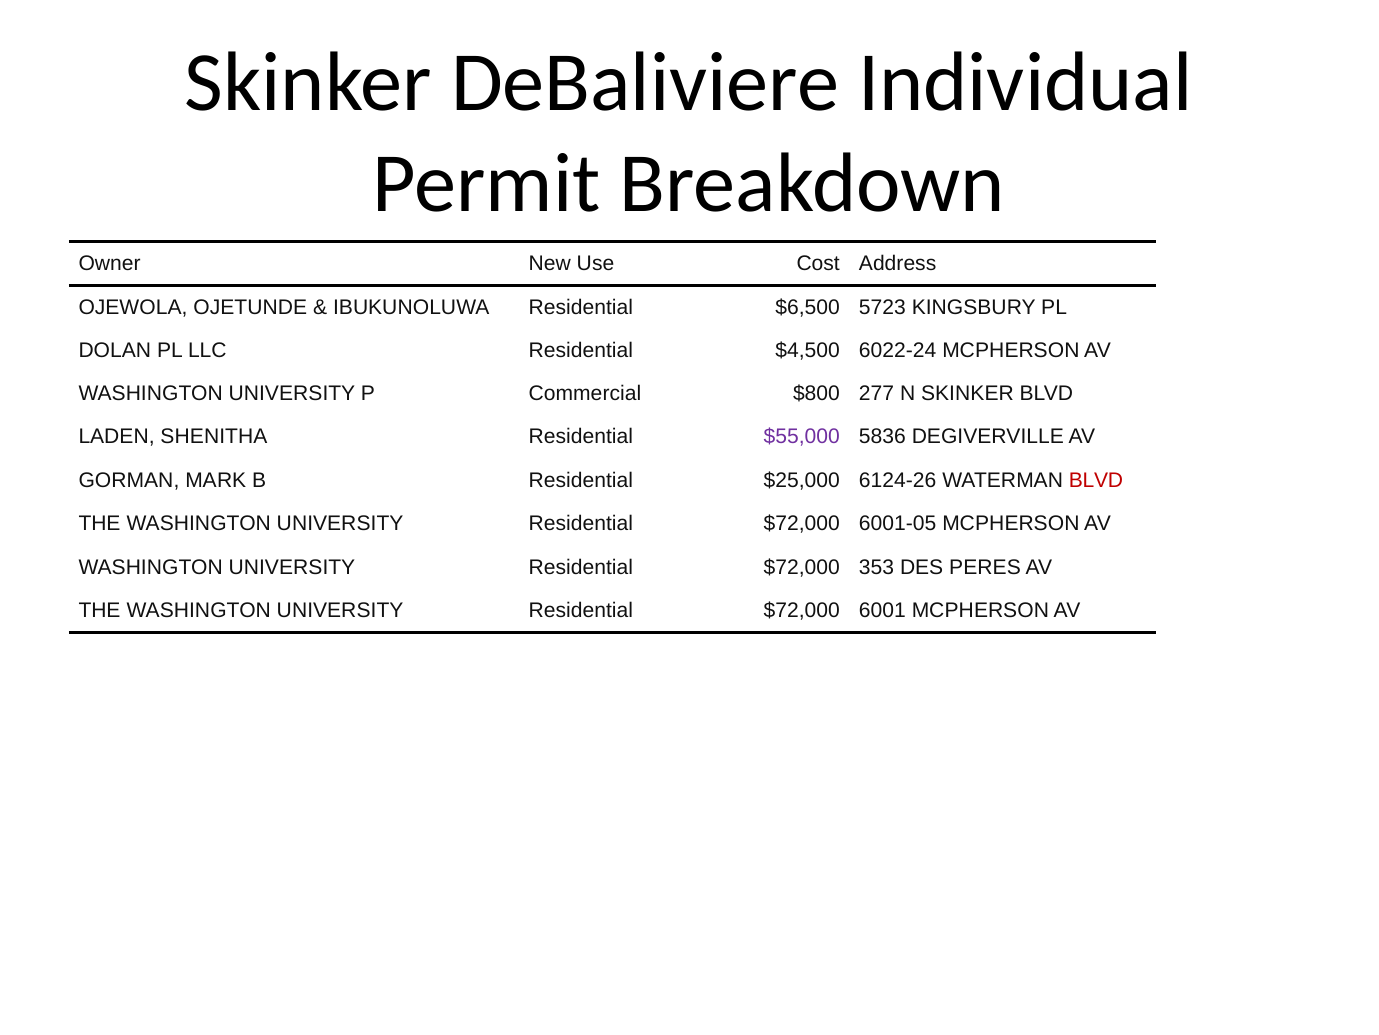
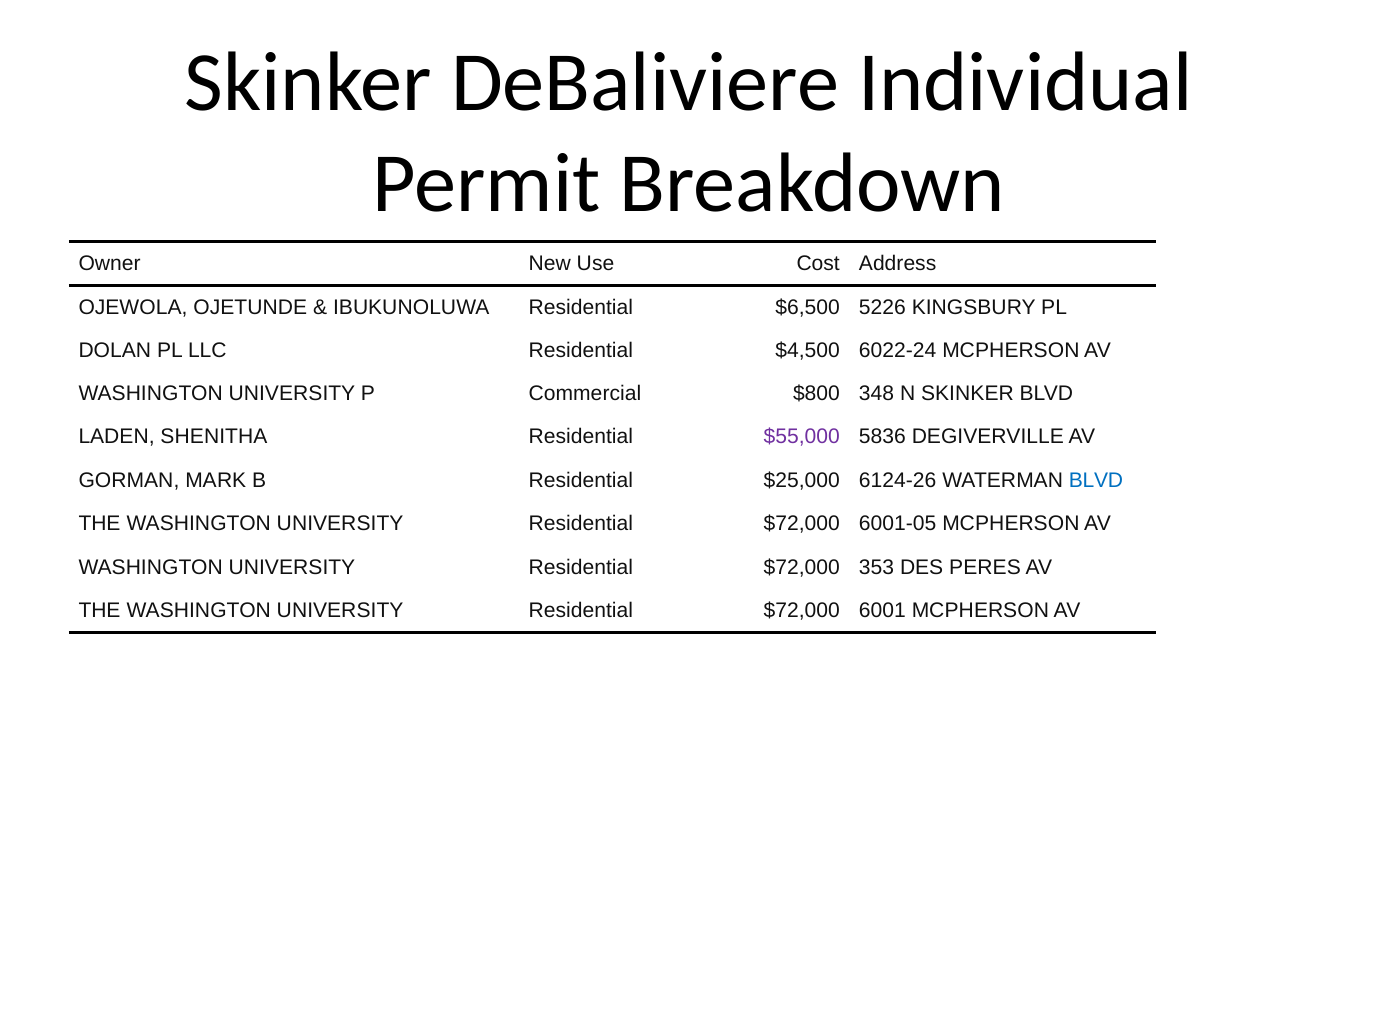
5723: 5723 -> 5226 (882, 307)
277: 277 -> 348 (877, 394)
BLVD colour: red -> blue (1096, 480)
